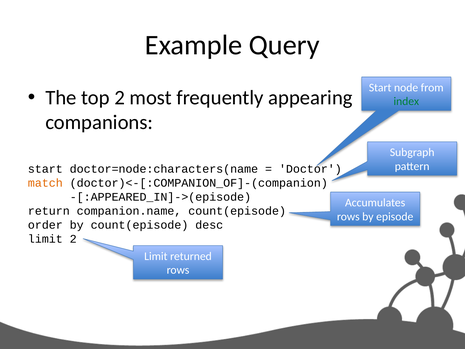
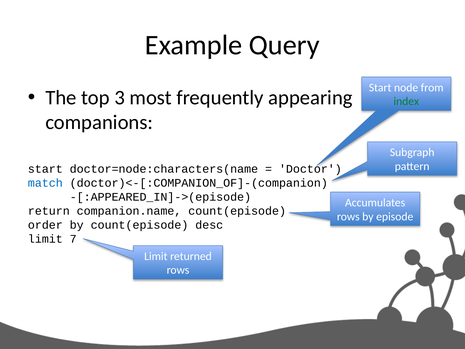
top 2: 2 -> 3 (120, 98)
match colour: orange -> blue (45, 183)
limit 2: 2 -> 7 (73, 239)
